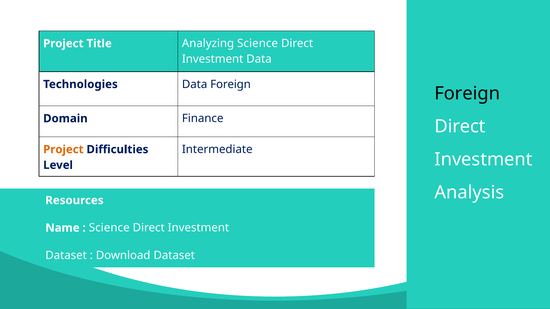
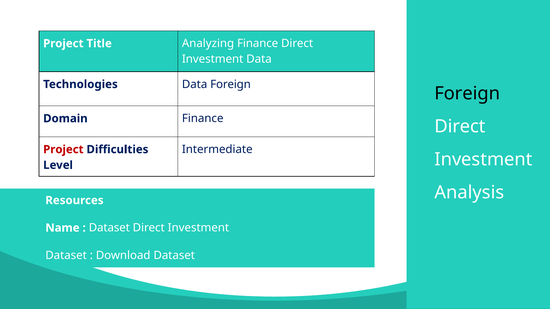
Analyzing Science: Science -> Finance (258, 44)
Project colour: orange -> red (63, 150)
Science: Science -> Dataset (109, 228)
